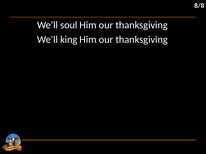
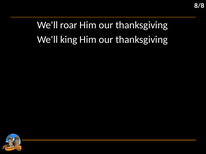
soul: soul -> roar (69, 25)
